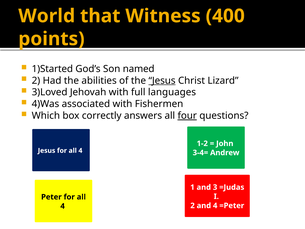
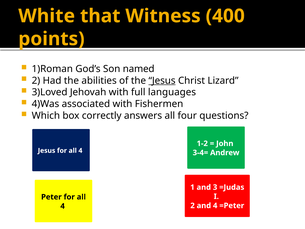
World: World -> White (47, 16)
1)Started: 1)Started -> 1)Roman (52, 69)
four underline: present -> none (187, 116)
